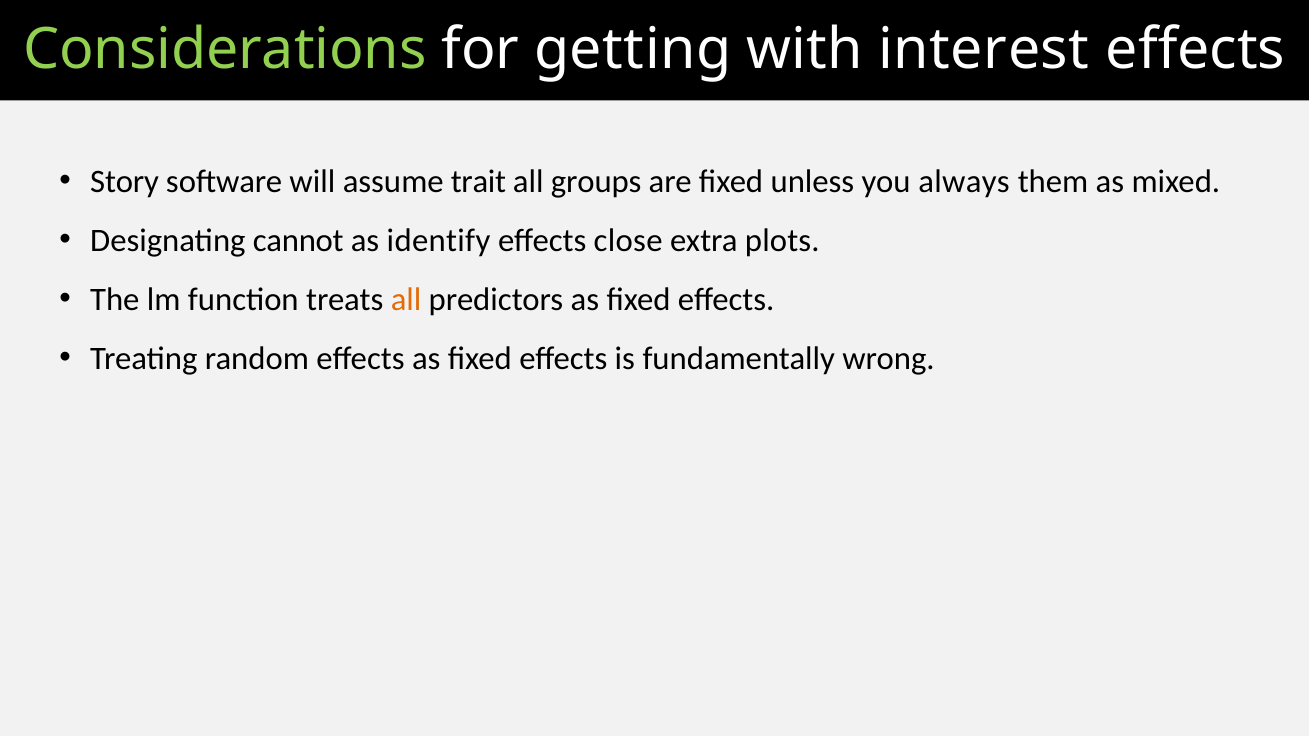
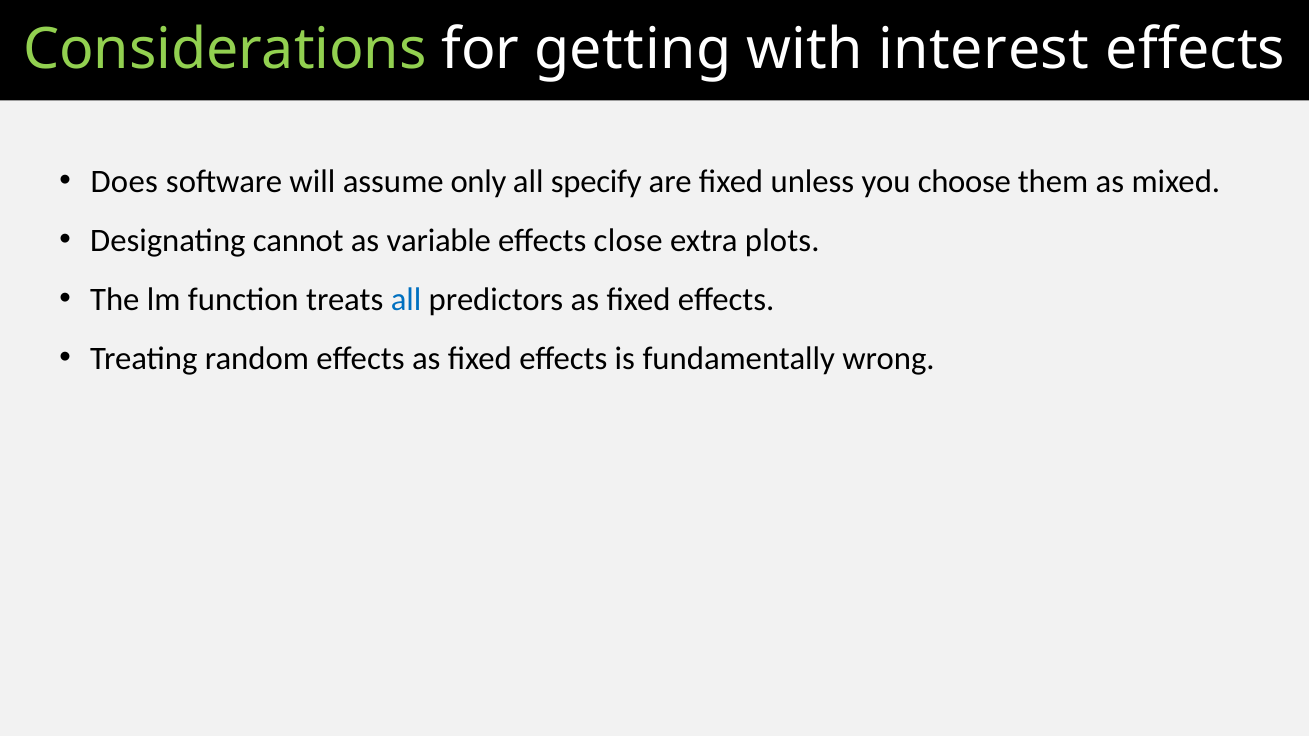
Story: Story -> Does (124, 182)
trait: trait -> only (478, 182)
groups: groups -> specify (596, 182)
always: always -> choose (964, 182)
identify: identify -> variable (439, 241)
all colour: orange -> blue (406, 300)
